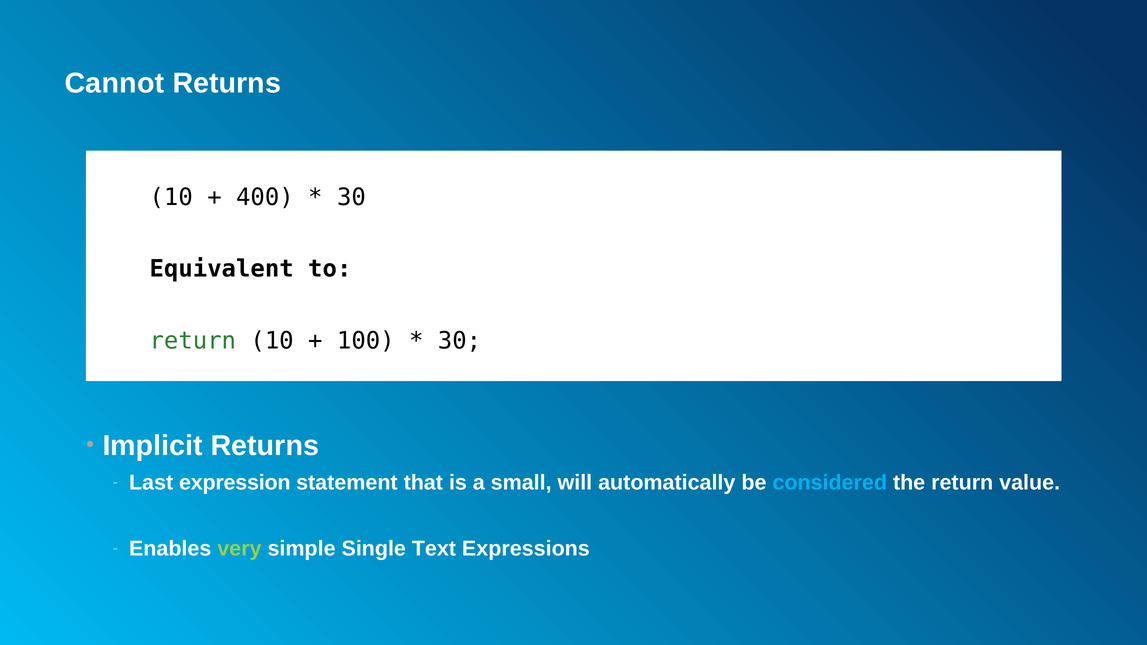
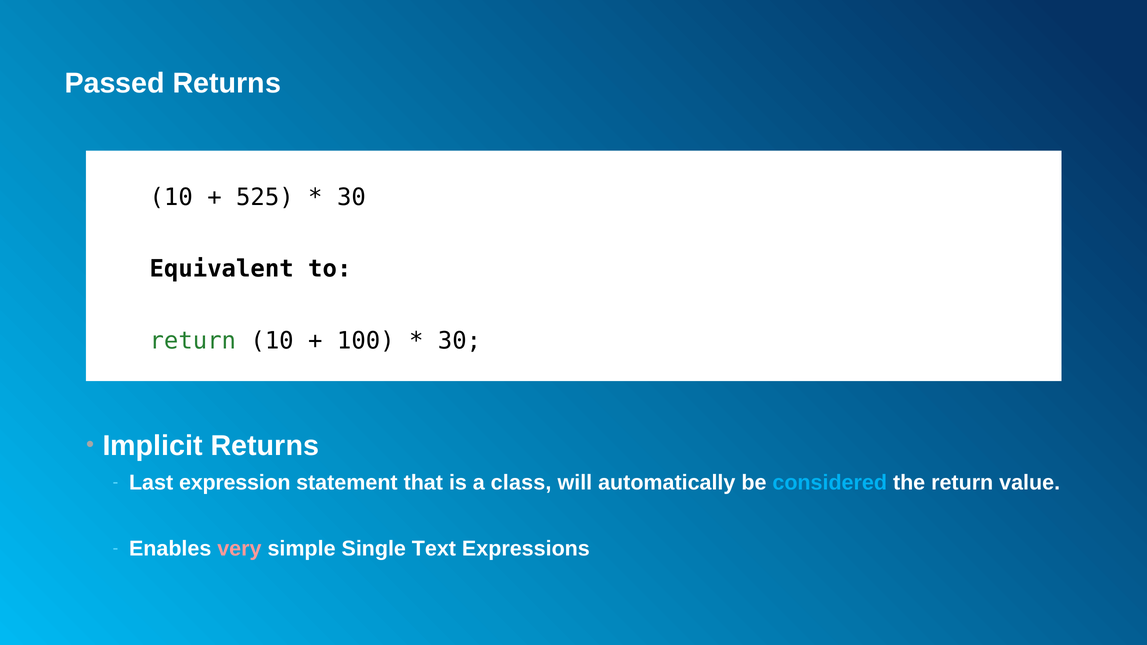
Cannot: Cannot -> Passed (115, 83)
400: 400 -> 525 (265, 197)
small: small -> class (521, 483)
very colour: light green -> pink (239, 549)
